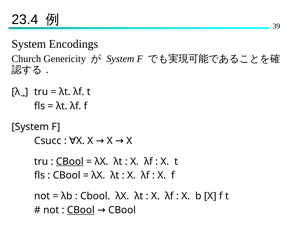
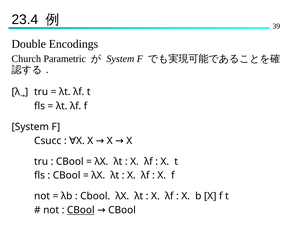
System: System -> Double (29, 44)
Genericity: Genericity -> Parametric (65, 59)
CBool underline: present -> none (70, 161)
